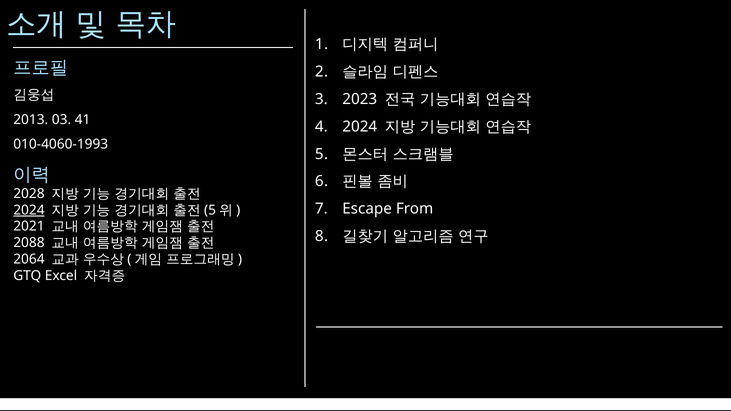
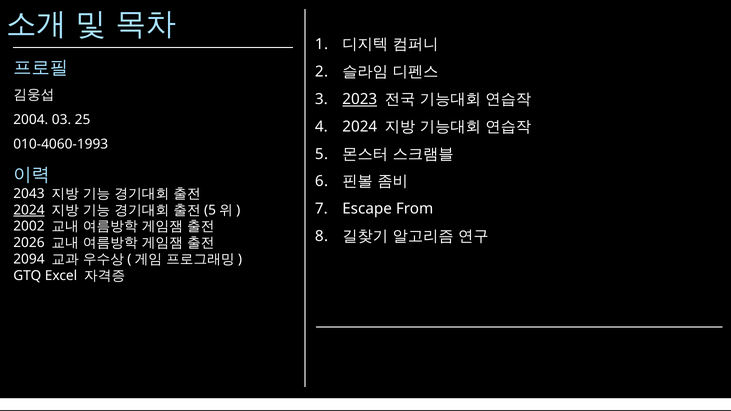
2023 underline: none -> present (360, 99)
2013: 2013 -> 2004 (31, 120)
41: 41 -> 25 (83, 120)
2028: 2028 -> 2043 (29, 194)
2021: 2021 -> 2002 (29, 227)
2088: 2088 -> 2026 (29, 243)
2064: 2064 -> 2094 (29, 259)
